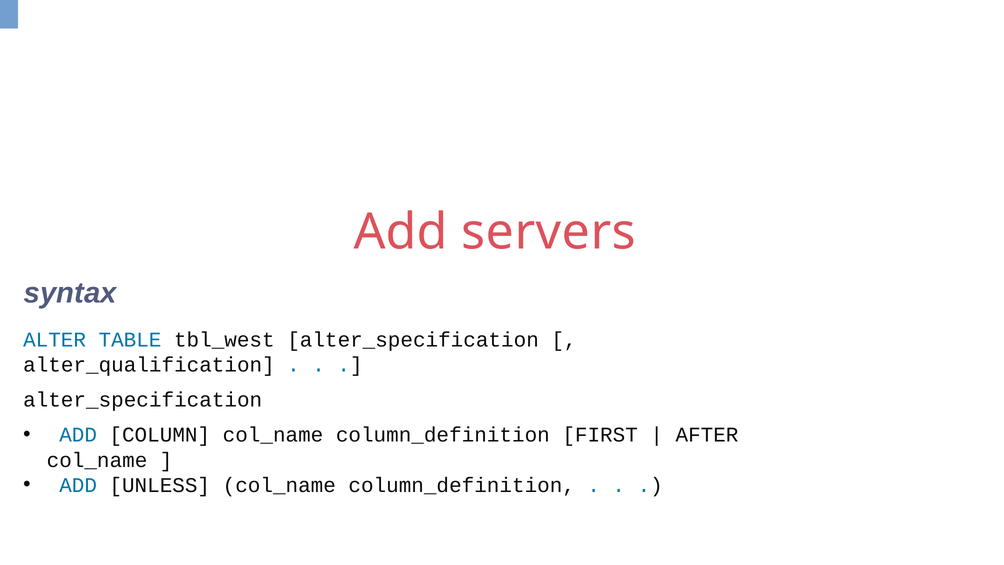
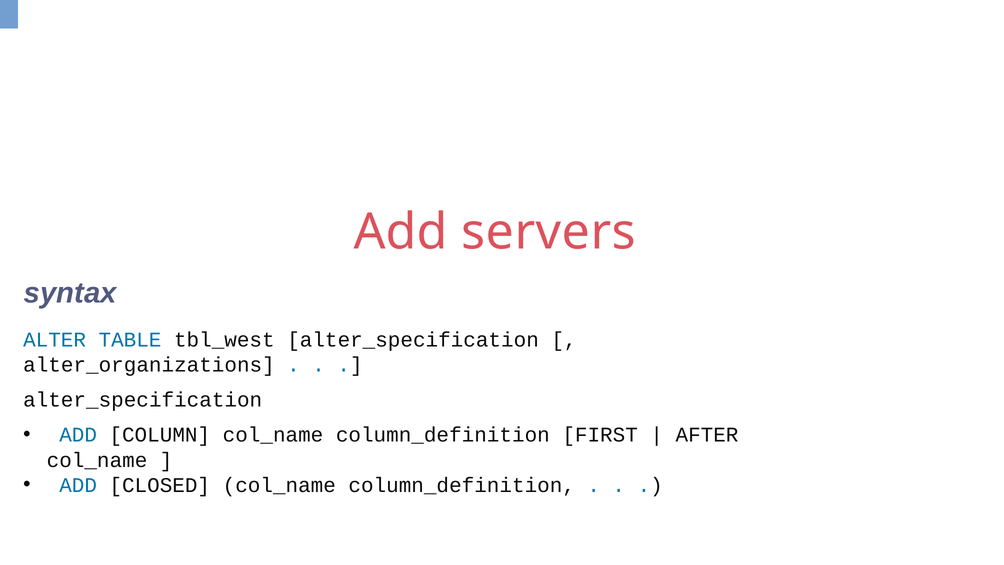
alter_qualification: alter_qualification -> alter_organizations (149, 365)
UNLESS: UNLESS -> CLOSED (160, 485)
